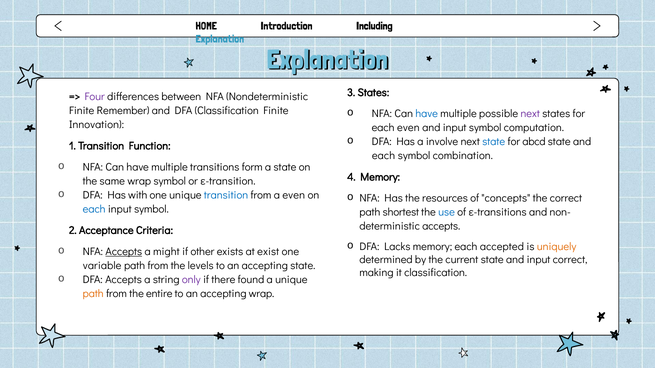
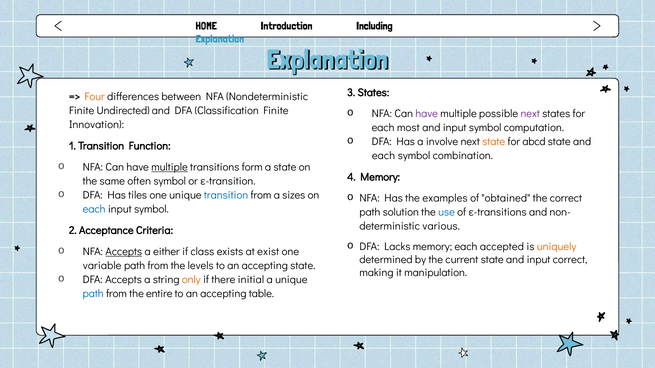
Four colour: purple -> orange (95, 97)
Remember: Remember -> Undirected (123, 111)
have colour: blue -> purple (427, 114)
each even: even -> most (408, 128)
state colour: blue -> orange (494, 142)
multiple underline: none -> present (170, 167)
same wrap: wrap -> often (139, 181)
with: with -> tiles (138, 195)
a even: even -> sizes (294, 195)
resources: resources -> examples (445, 198)
concepts: concepts -> obtained (506, 198)
shortest: shortest -> solution (401, 212)
deterministic accepts: accepts -> various (441, 226)
might: might -> either (166, 252)
other: other -> class (202, 252)
it classification: classification -> manipulation (436, 273)
only colour: purple -> orange (191, 280)
found: found -> initial (251, 280)
path colour: orange -> blue (93, 294)
accepting wrap: wrap -> table (261, 294)
